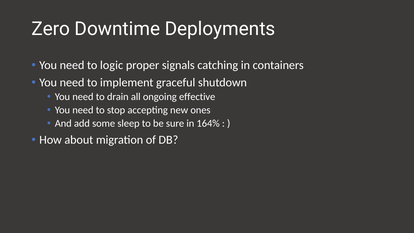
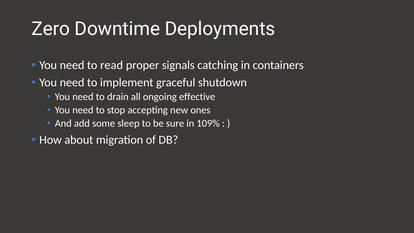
logic: logic -> read (112, 65)
164%: 164% -> 109% (208, 123)
